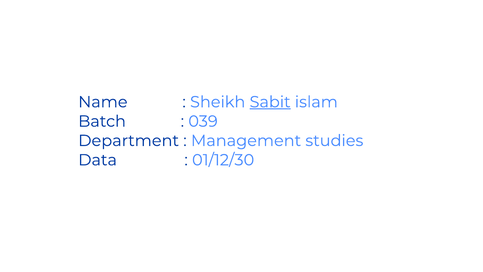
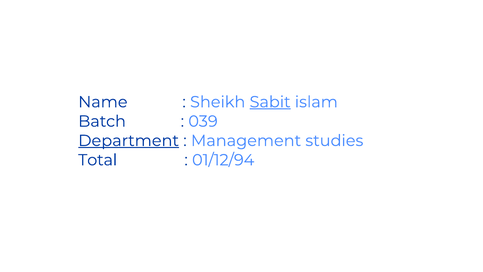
Department underline: none -> present (129, 141)
Data: Data -> Total (98, 160)
01/12/30: 01/12/30 -> 01/12/94 (223, 160)
